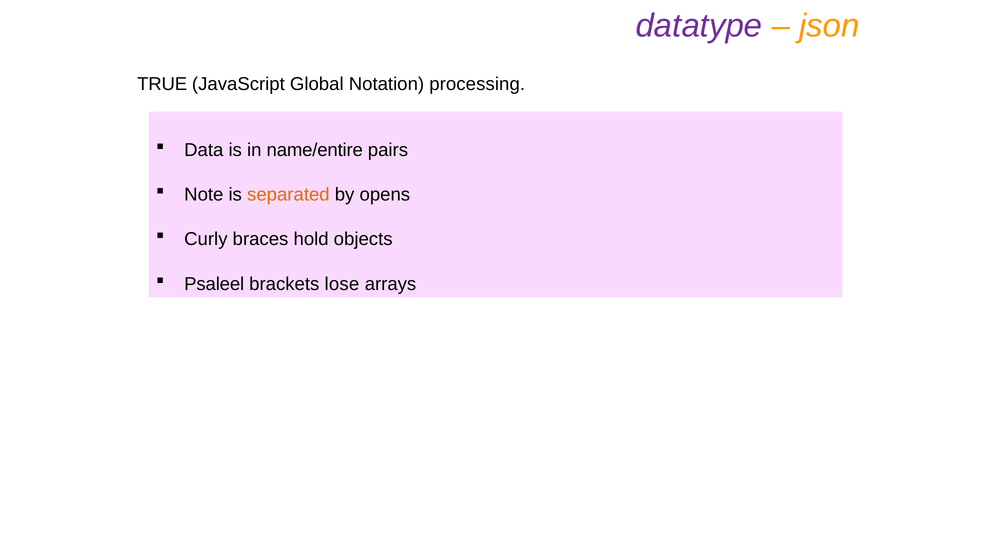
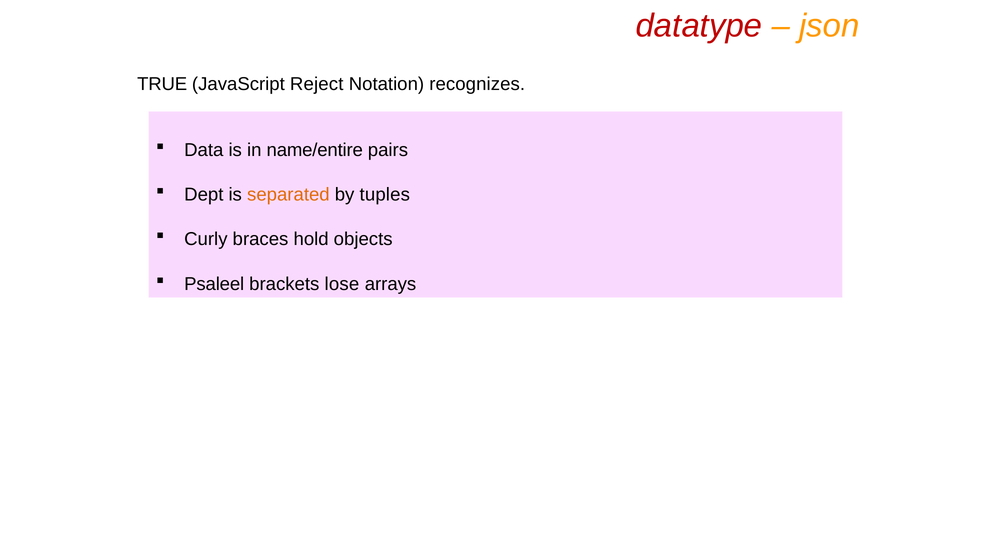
datatype colour: purple -> red (699, 26)
Global: Global -> Reject (317, 84)
processing: processing -> recognizes (477, 84)
Note: Note -> Dept (204, 194)
opens: opens -> tuples (385, 194)
